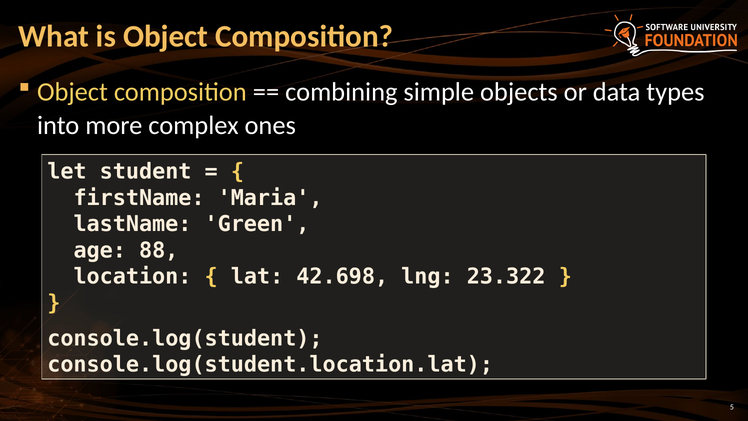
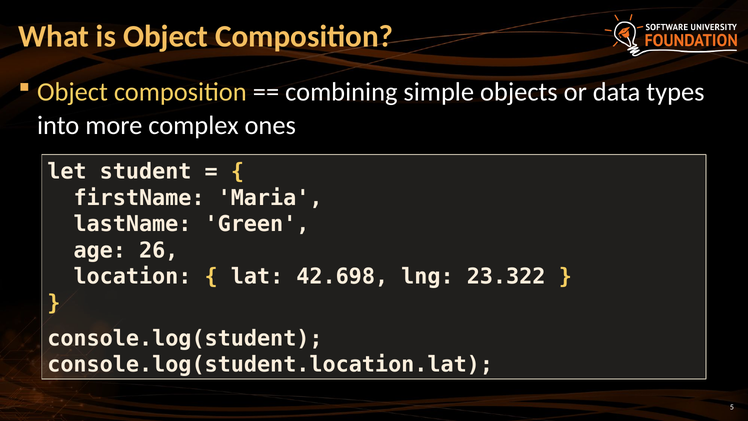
88: 88 -> 26 (159, 250)
